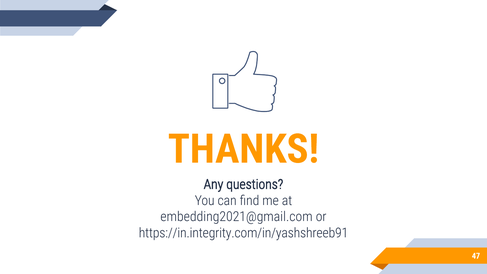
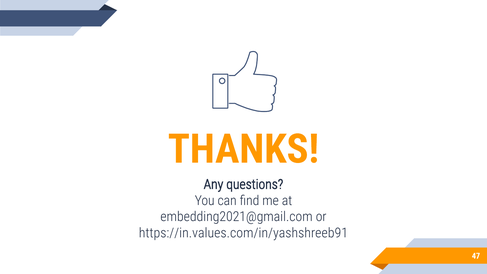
https://in.integrity.com/in/yashshreeb91: https://in.integrity.com/in/yashshreeb91 -> https://in.values.com/in/yashshreeb91 (243, 233)
